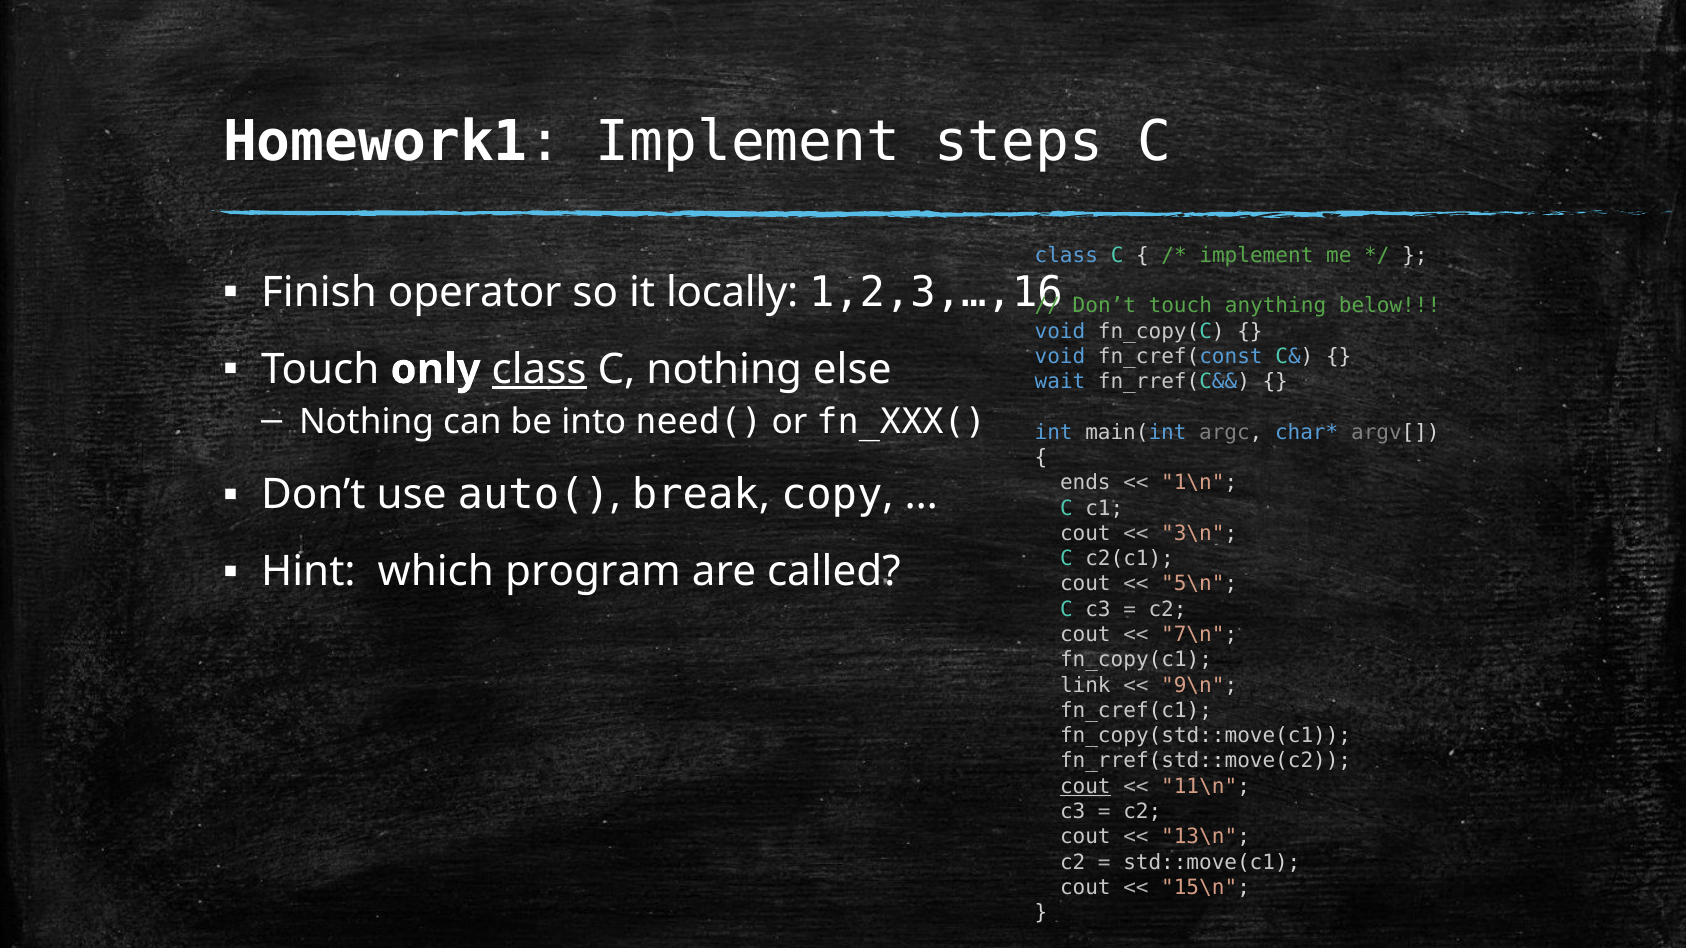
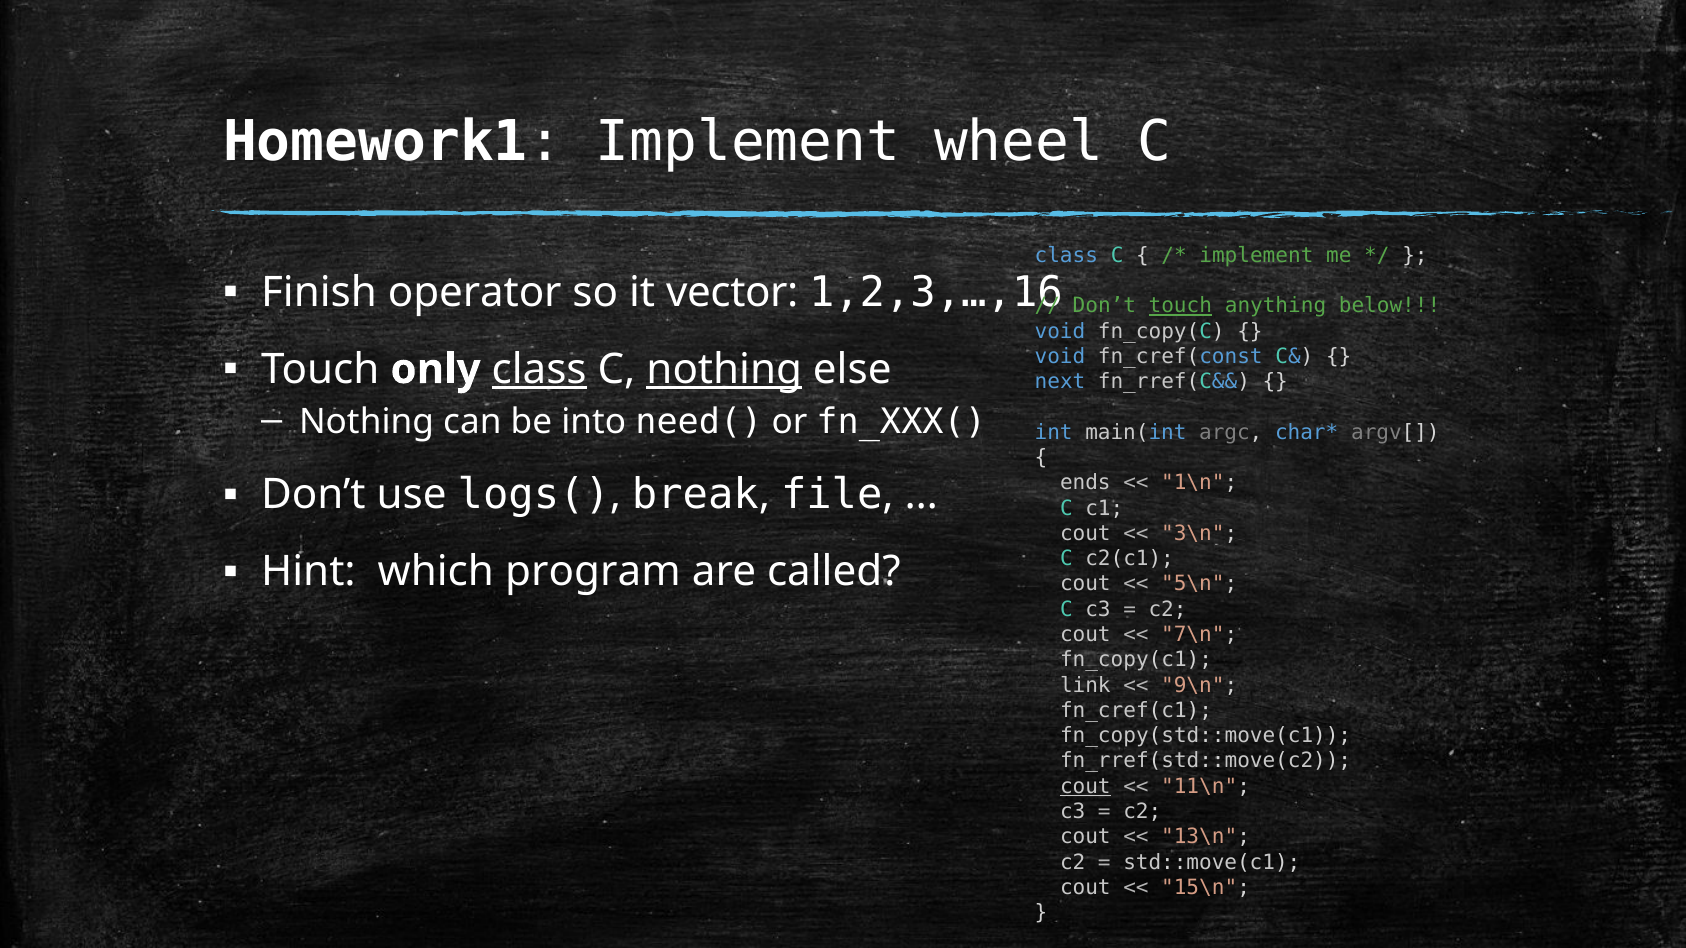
steps: steps -> wheel (1019, 142)
locally: locally -> vector (732, 292)
touch underline: none -> present (1180, 306)
nothing underline: none -> present (724, 370)
wait: wait -> next (1060, 382)
auto(: auto( -> logs( (534, 495)
copy: copy -> file (832, 495)
